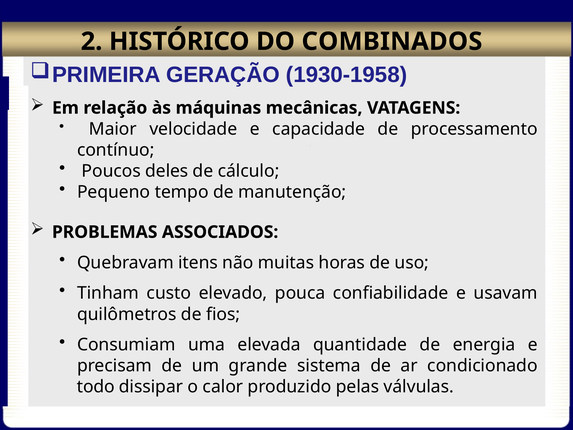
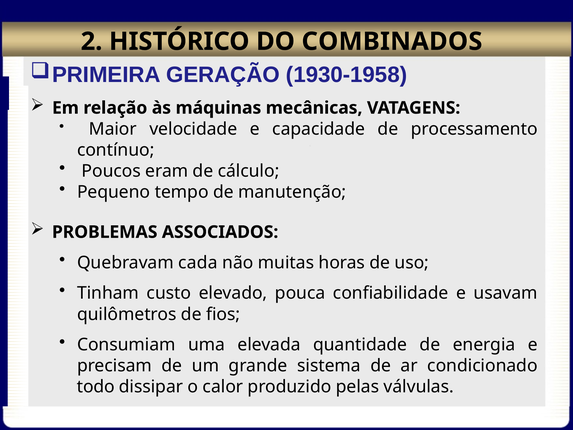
deles: deles -> eram (167, 171)
itens: itens -> cada (198, 262)
